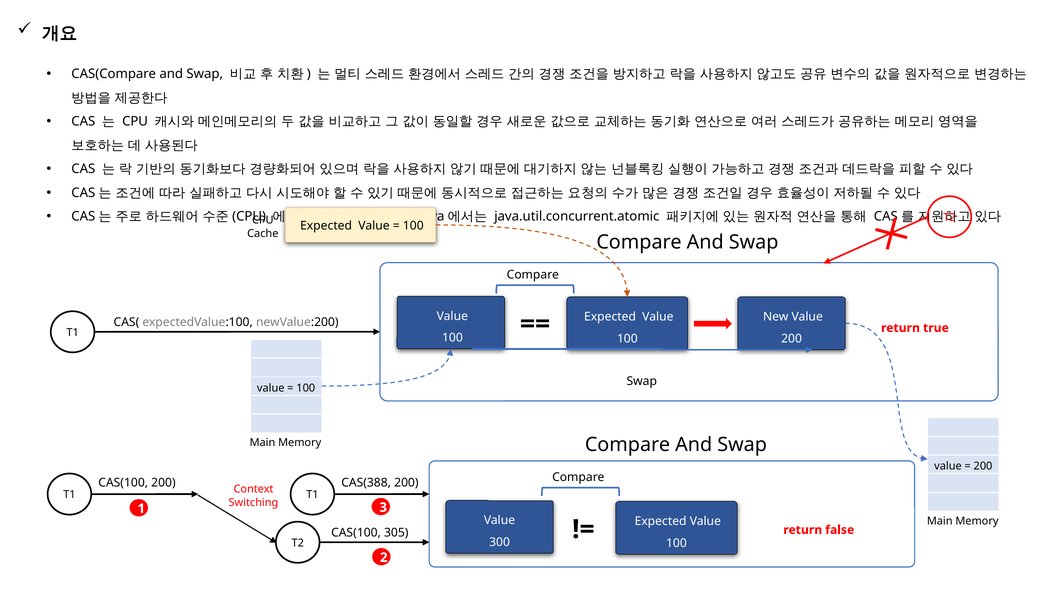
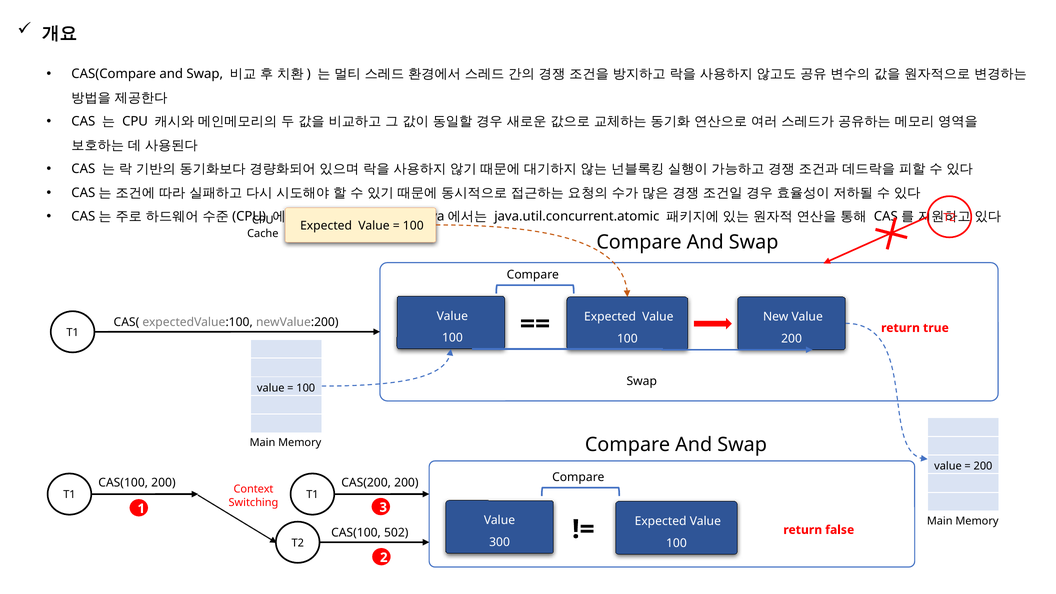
CAS(388: CAS(388 -> CAS(200 (366, 483)
305: 305 -> 502 (396, 533)
